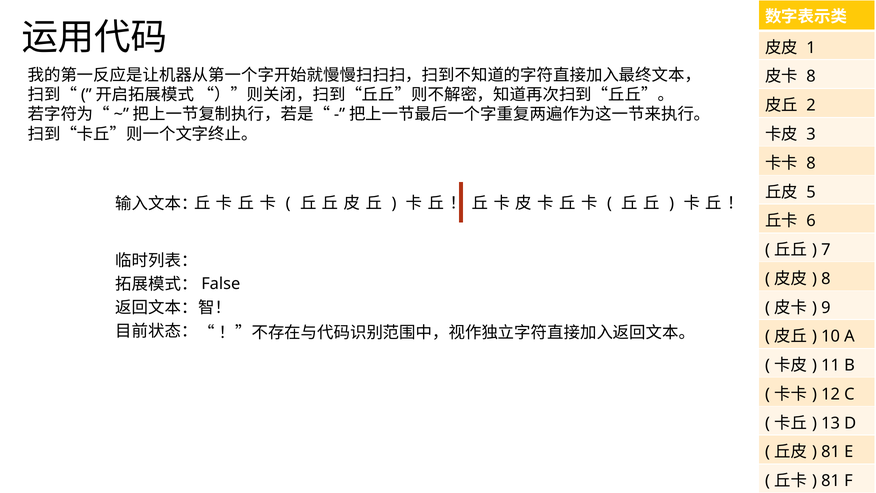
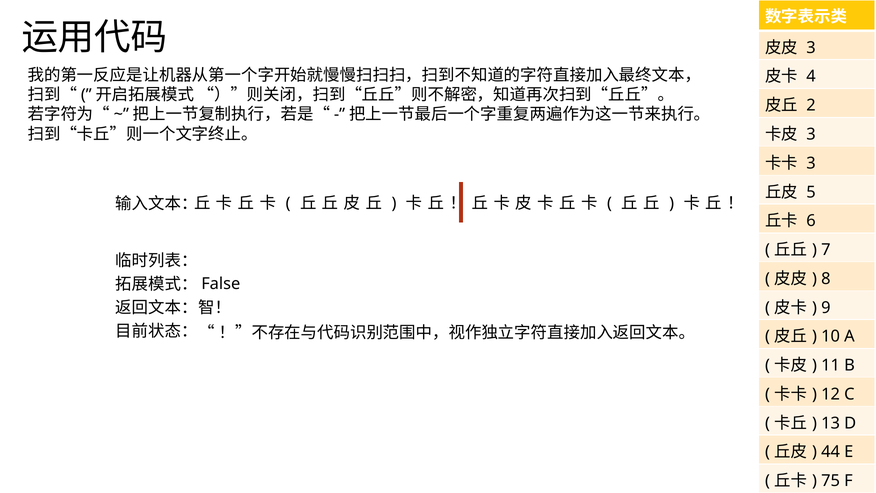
1: 1 -> 3 (811, 48)
8: 8 -> 4 (811, 77)
8: 8 -> 3 (811, 163)
81: 81 -> 44 (831, 452)
81: 81 -> 75 (831, 481)
